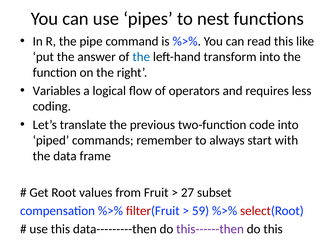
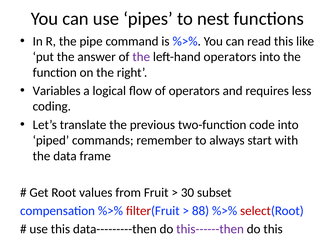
the colour: blue -> purple (141, 57)
left-hand transform: transform -> operators (230, 57)
27: 27 -> 30 (187, 192)
59: 59 -> 88 (201, 210)
